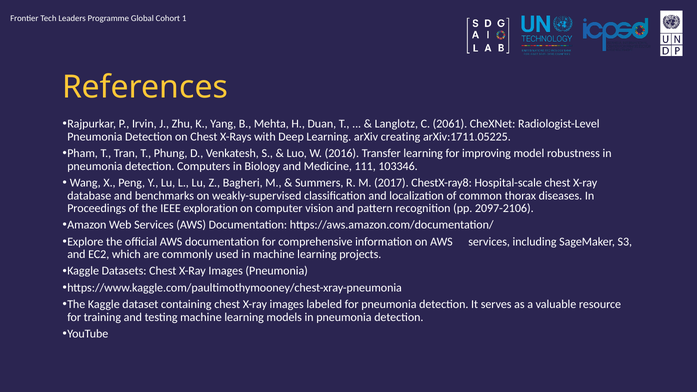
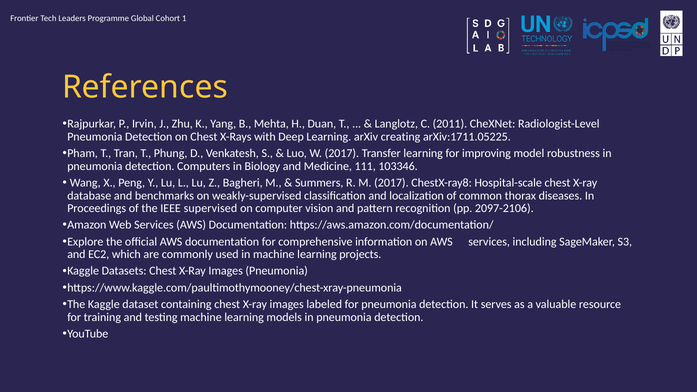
2061: 2061 -> 2011 (450, 124)
W 2016: 2016 -> 2017 (342, 153)
exploration: exploration -> supervised (210, 209)
